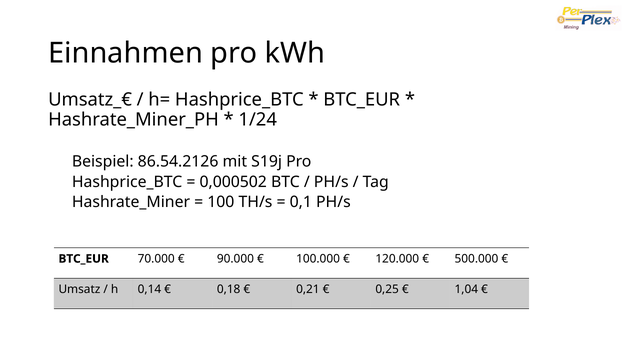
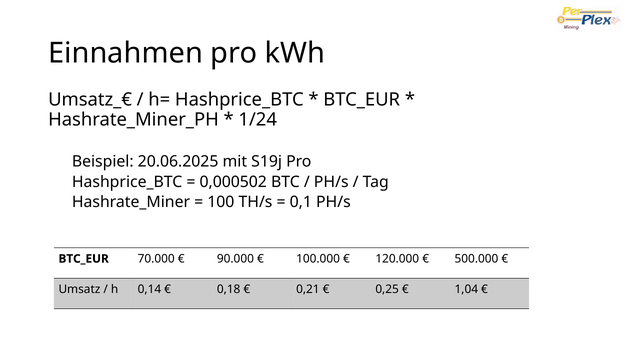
86.54.2126: 86.54.2126 -> 20.06.2025 (178, 162)
